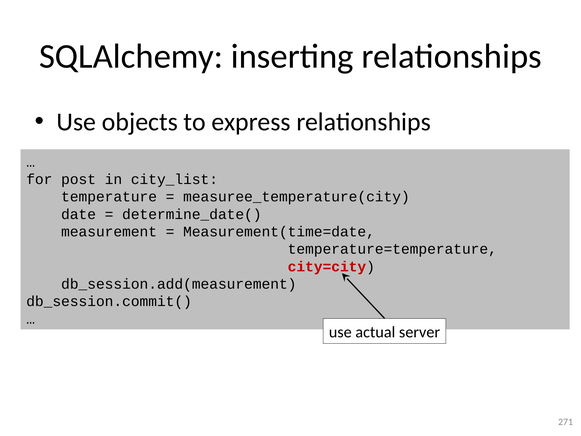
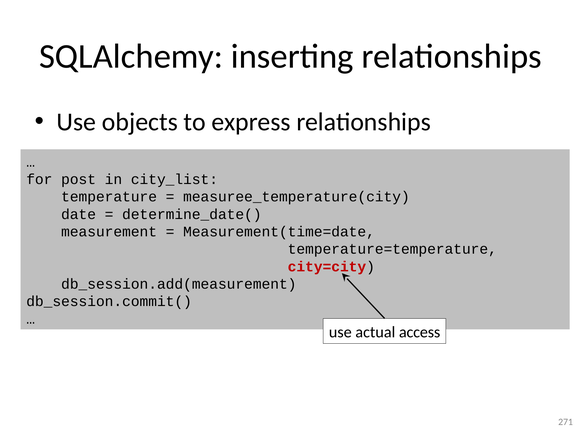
server: server -> access (420, 332)
